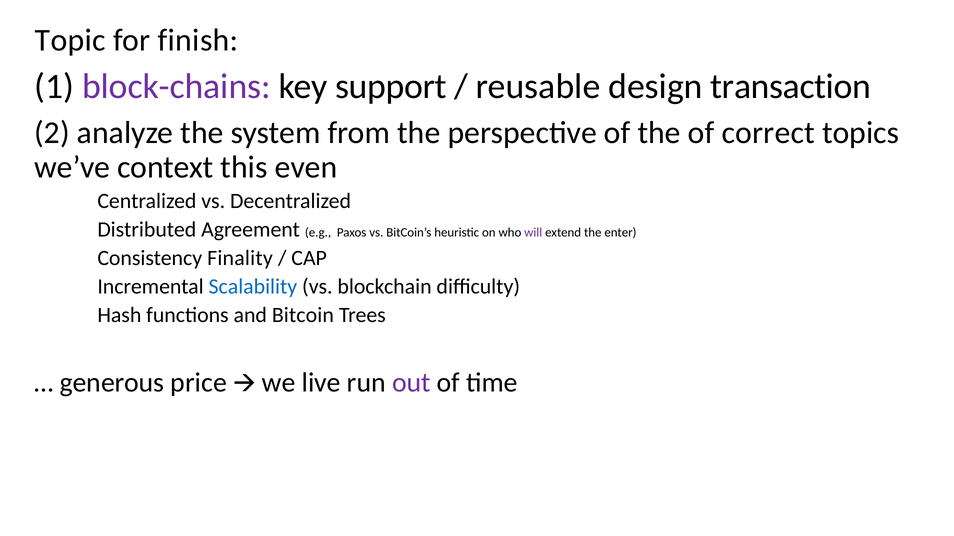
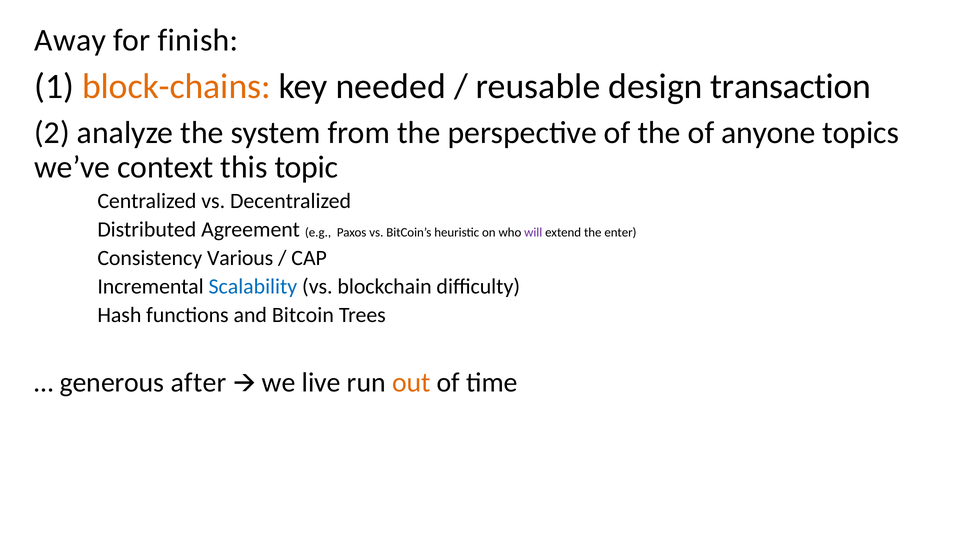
Topic: Topic -> Away (70, 40)
block-chains colour: purple -> orange (176, 87)
support: support -> needed (391, 87)
correct: correct -> anyone (768, 133)
even: even -> topic (306, 167)
Finality: Finality -> Various (240, 258)
price: price -> after (199, 383)
out colour: purple -> orange (411, 383)
